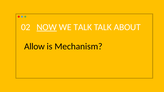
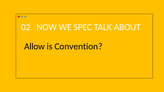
NOW underline: present -> none (47, 27)
WE TALK: TALK -> SPEC (83, 27)
Mechanism: Mechanism -> Convention (78, 47)
